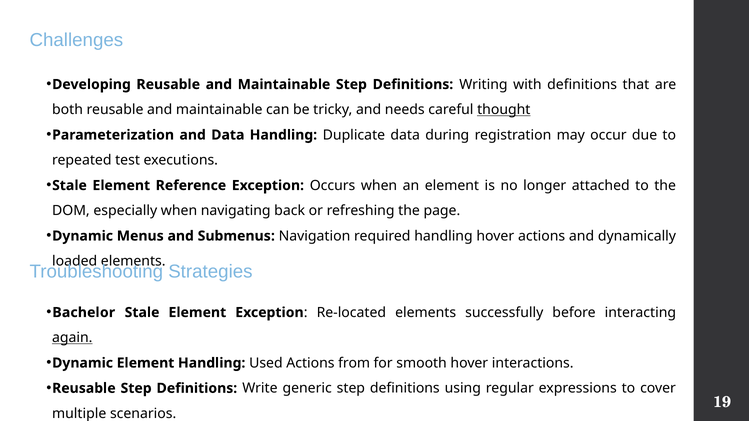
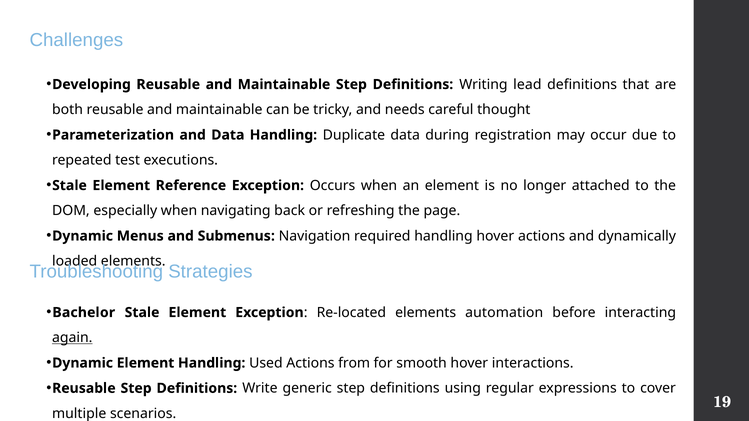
with: with -> lead (527, 84)
thought underline: present -> none (504, 110)
successfully: successfully -> automation (504, 313)
